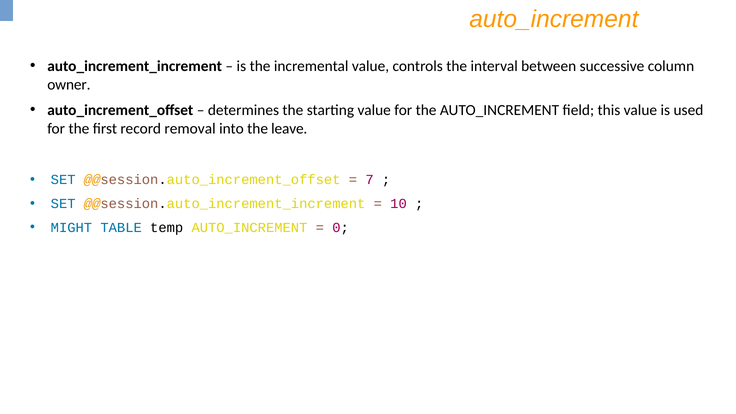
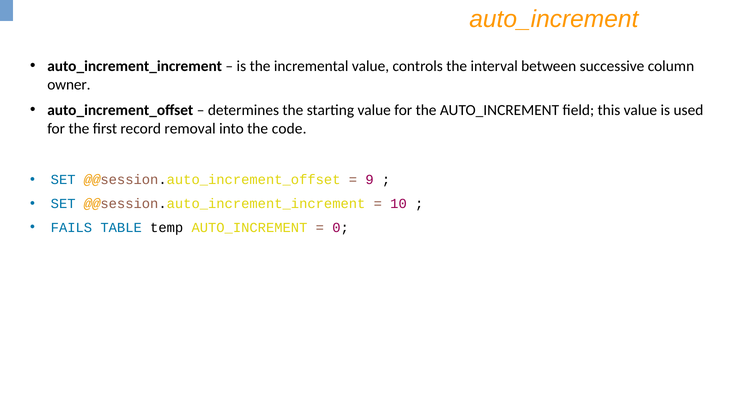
leave: leave -> code (289, 129)
7: 7 -> 9 (370, 180)
MIGHT: MIGHT -> FAILS (71, 228)
